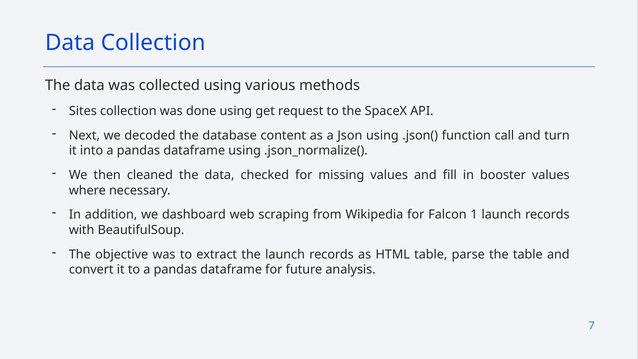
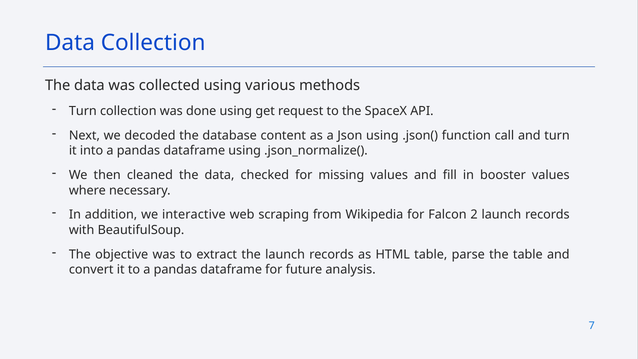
Sites: Sites -> Turn (83, 111)
dashboard: dashboard -> interactive (194, 215)
1: 1 -> 2 (474, 215)
